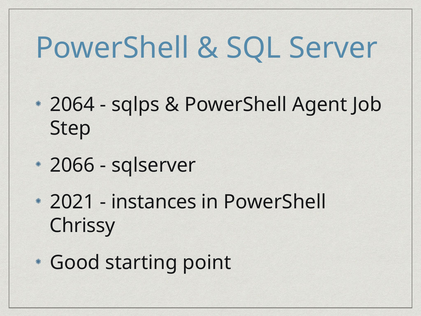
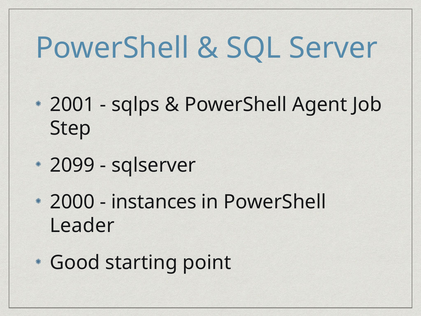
2064: 2064 -> 2001 (72, 105)
2066: 2066 -> 2099 (72, 165)
2021: 2021 -> 2000 (72, 202)
Chrissy: Chrissy -> Leader (82, 226)
